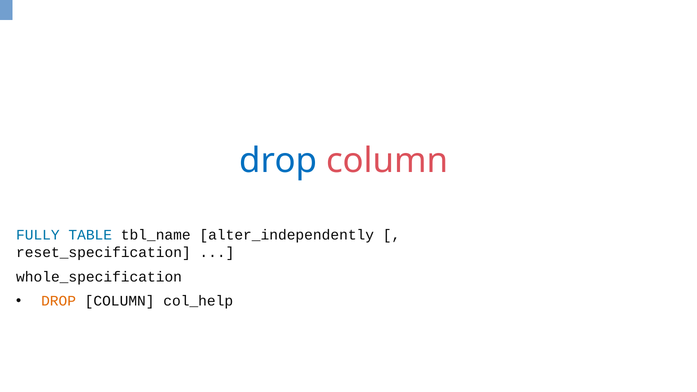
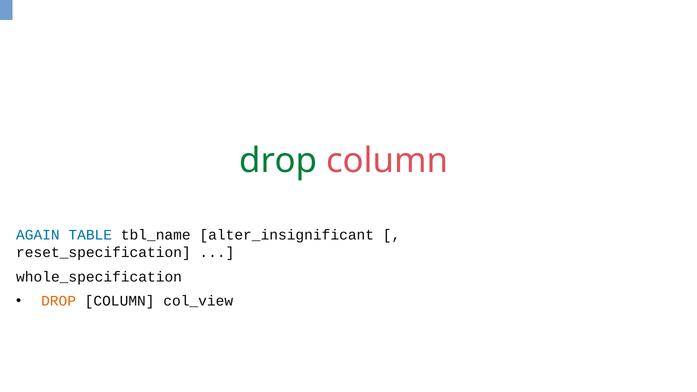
drop colour: blue -> green (278, 161)
FULLY: FULLY -> AGAIN (38, 235)
alter_independently: alter_independently -> alter_insignificant (287, 235)
col_help: col_help -> col_view (198, 301)
